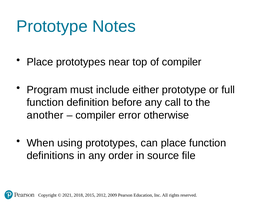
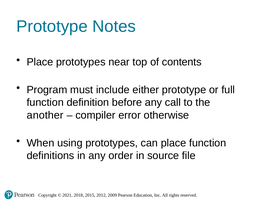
of compiler: compiler -> contents (182, 62)
